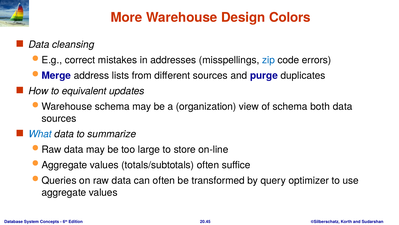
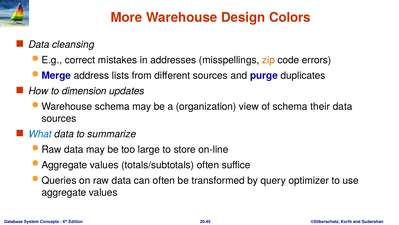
zip colour: blue -> orange (268, 60)
equivalent: equivalent -> dimension (84, 91)
both: both -> their (320, 106)
